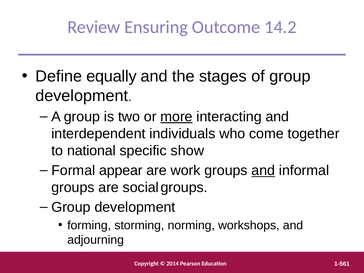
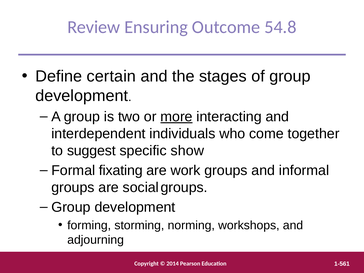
14.2: 14.2 -> 54.8 (280, 27)
equally: equally -> certain (111, 76)
national: national -> suggest (91, 151)
appear: appear -> fixating (121, 170)
and underline: present -> none (263, 170)
